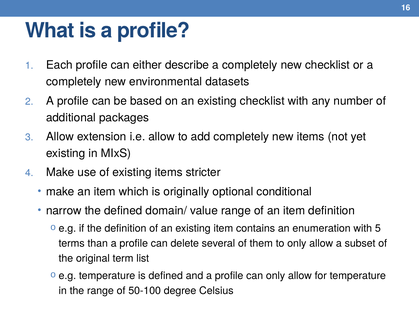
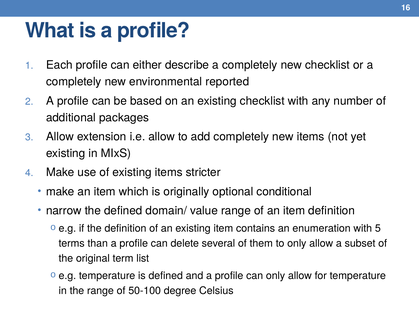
datasets: datasets -> reported (227, 82)
